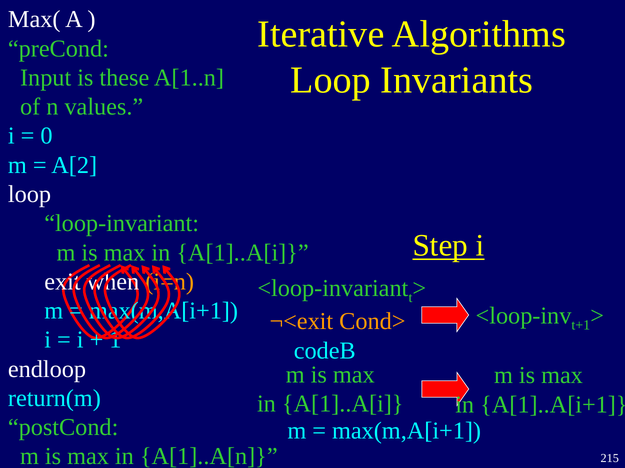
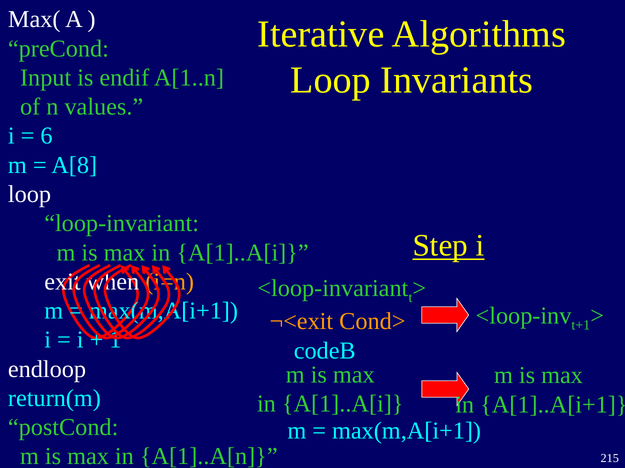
these: these -> endif (124, 78)
0: 0 -> 6 (47, 136)
A[2: A[2 -> A[8 (74, 165)
